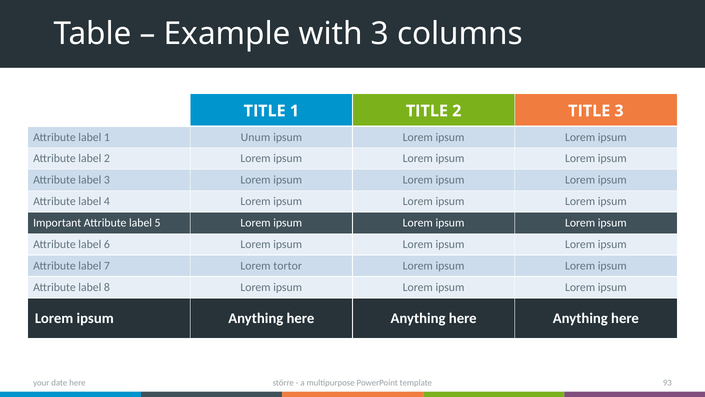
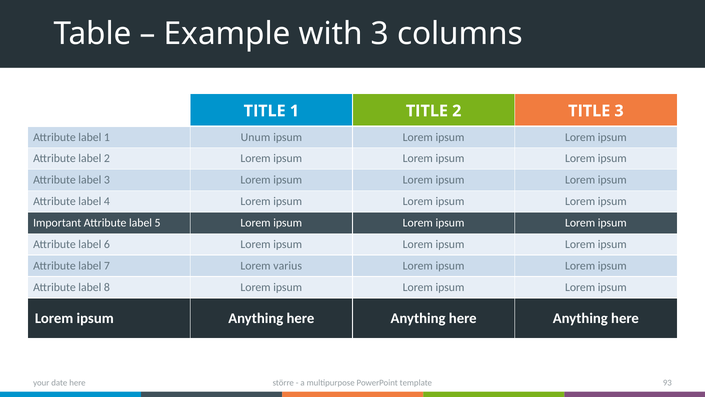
tortor: tortor -> varius (288, 266)
